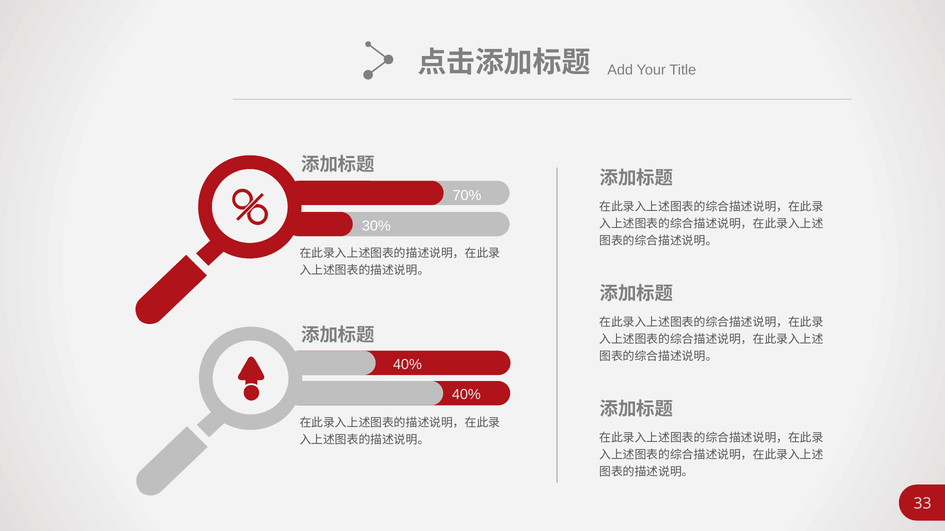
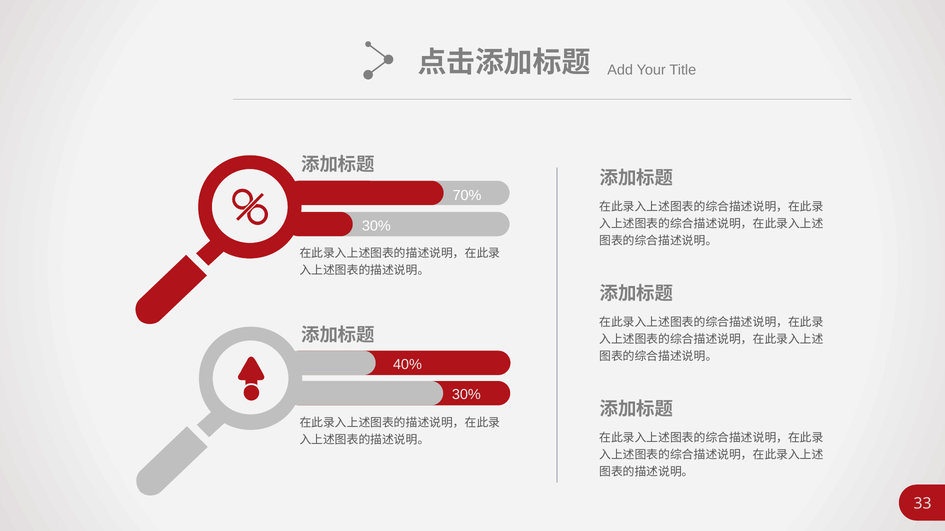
40%: 40% -> 30% (466, 395)
